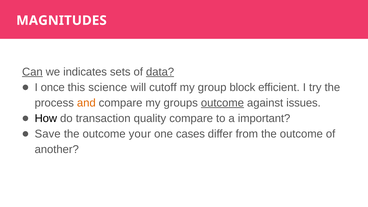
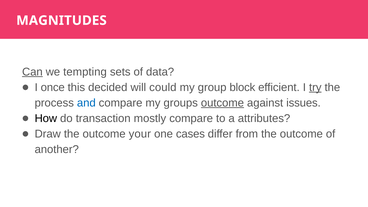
indicates: indicates -> tempting (85, 72)
data underline: present -> none (160, 72)
science: science -> decided (108, 87)
cutoff: cutoff -> could (163, 87)
try underline: none -> present (315, 87)
and colour: orange -> blue (86, 103)
quality: quality -> mostly (150, 118)
important: important -> attributes (264, 118)
Save: Save -> Draw (48, 134)
